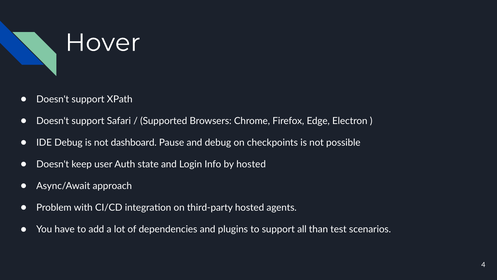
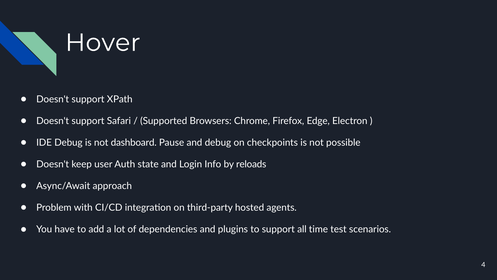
by hosted: hosted -> reloads (251, 164)
than: than -> time (318, 229)
